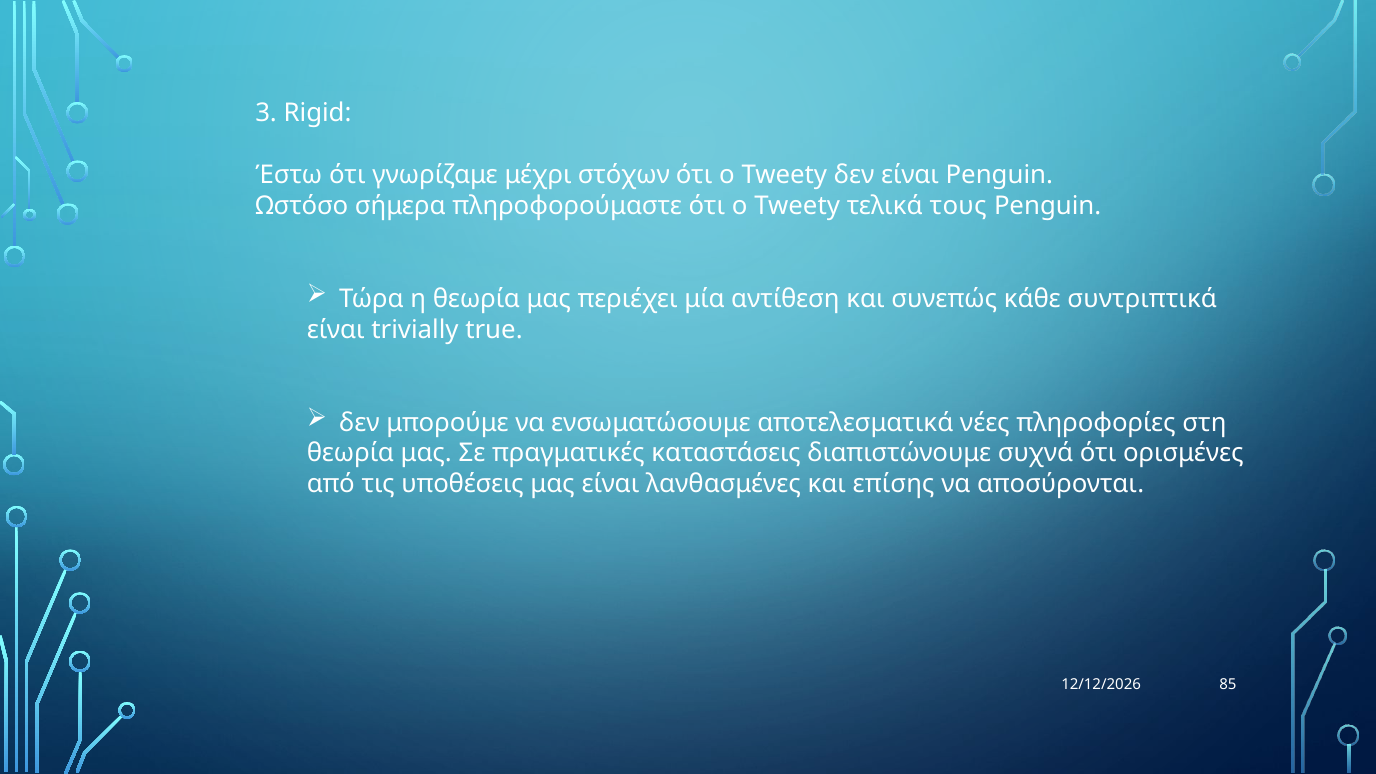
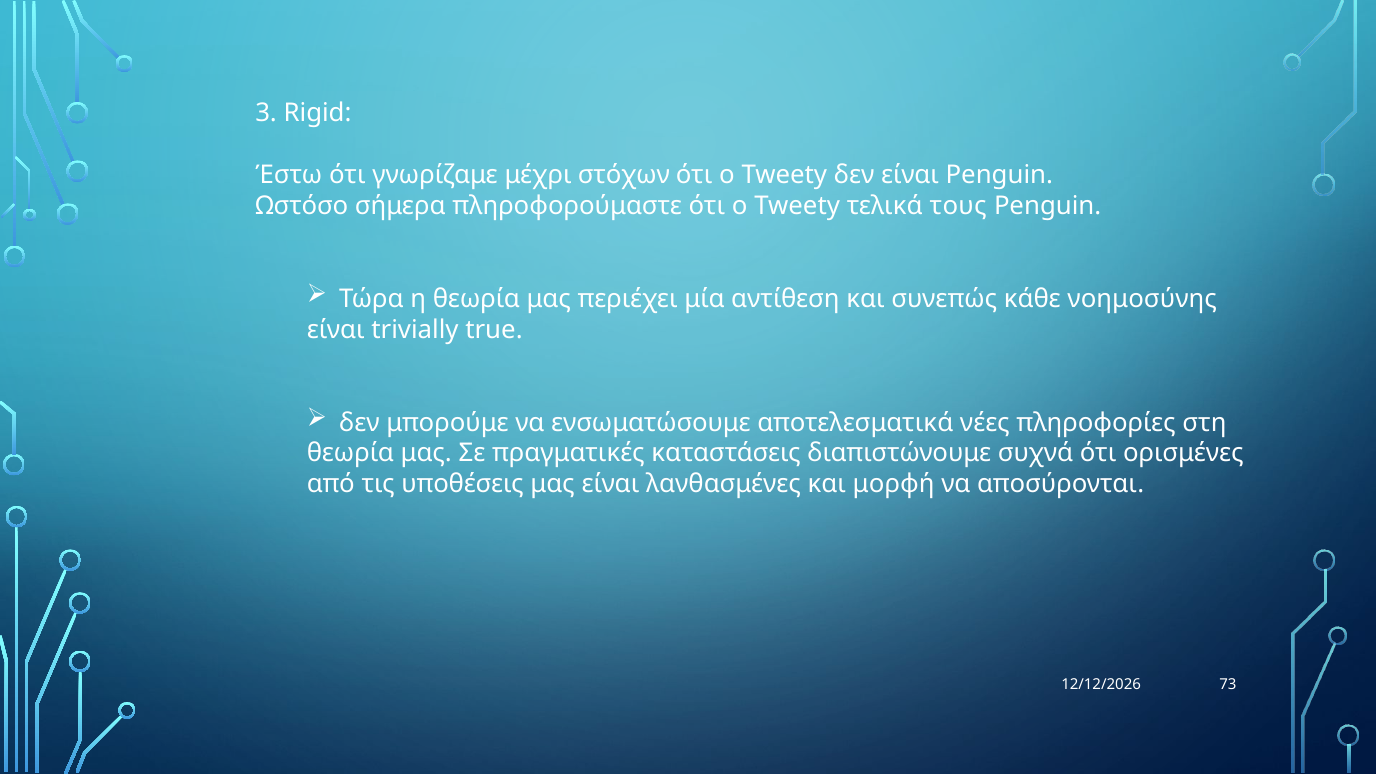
συντριπτικά: συντριπτικά -> νοημοσύνης (1142, 299)
επίσης: επίσης -> μορφή (894, 484)
85: 85 -> 73 (1228, 684)
